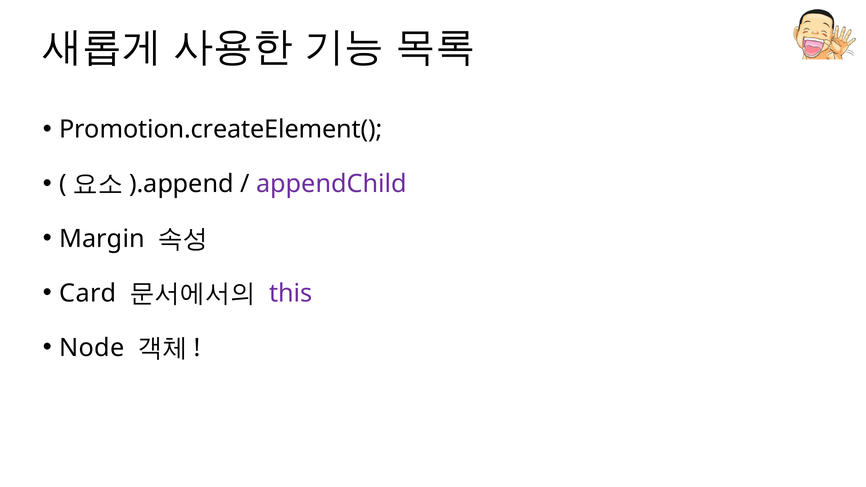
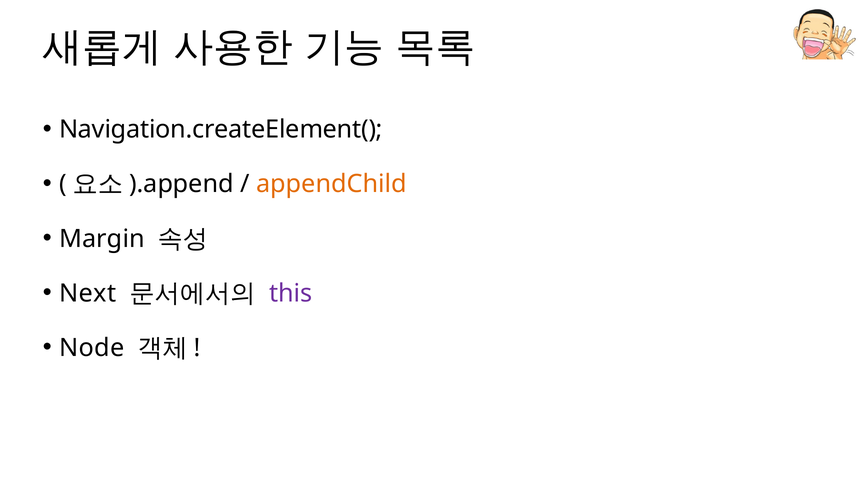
Promotion.createElement(: Promotion.createElement( -> Navigation.createElement( (221, 130)
appendChild colour: purple -> orange (332, 184)
Card: Card -> Next (88, 293)
